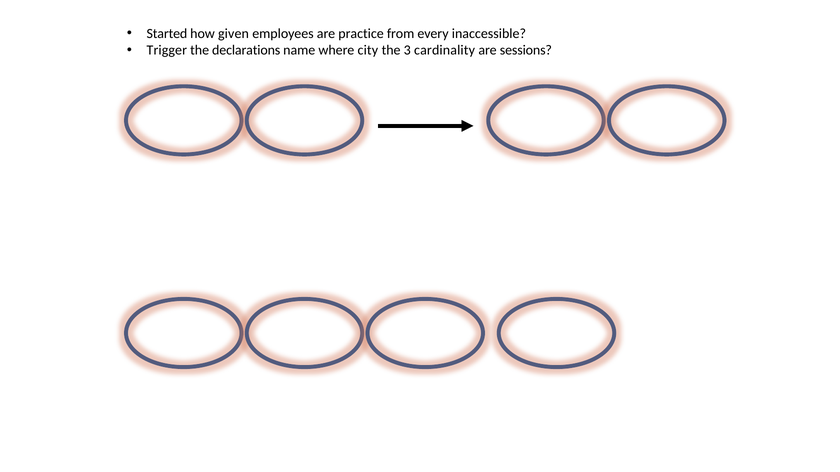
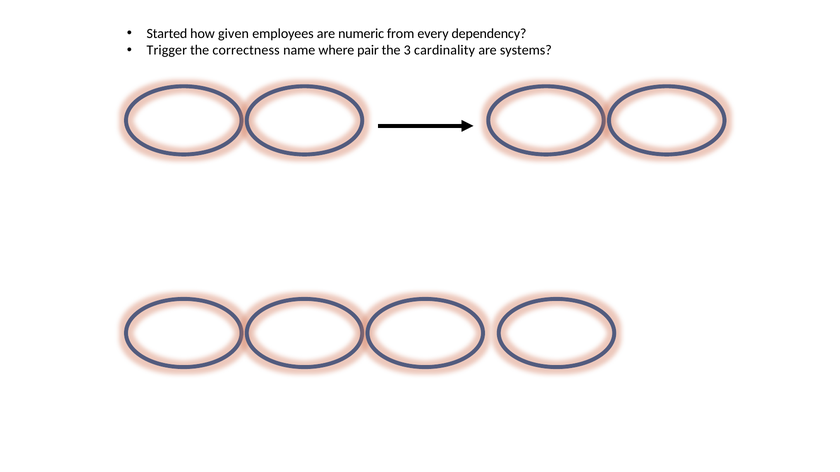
practice: practice -> numeric (361, 33)
inaccessible: inaccessible -> dependency (489, 33)
declarations: declarations -> correctness (246, 50)
city: city -> pair (368, 50)
sessions: sessions -> systems (526, 50)
